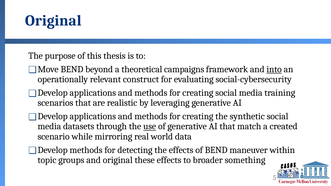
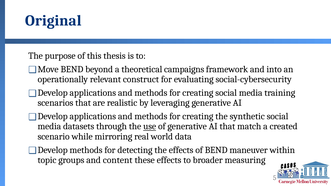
into underline: present -> none (274, 69)
and original: original -> content (118, 160)
something: something -> measuring (245, 160)
